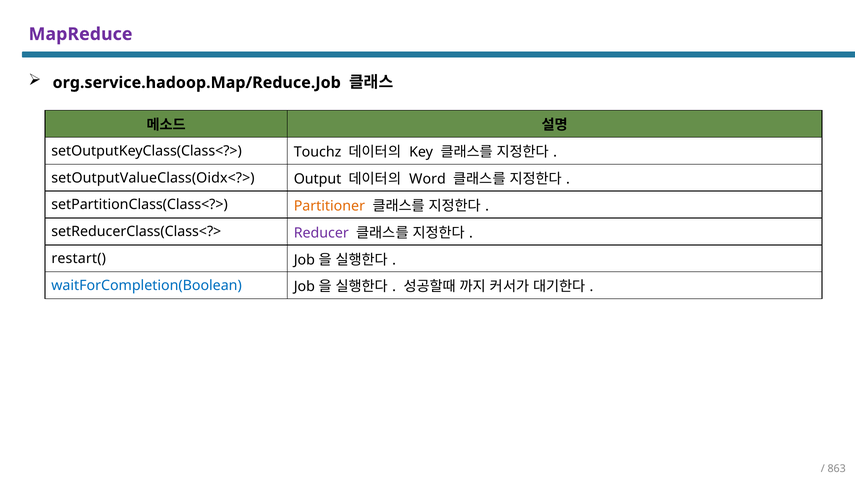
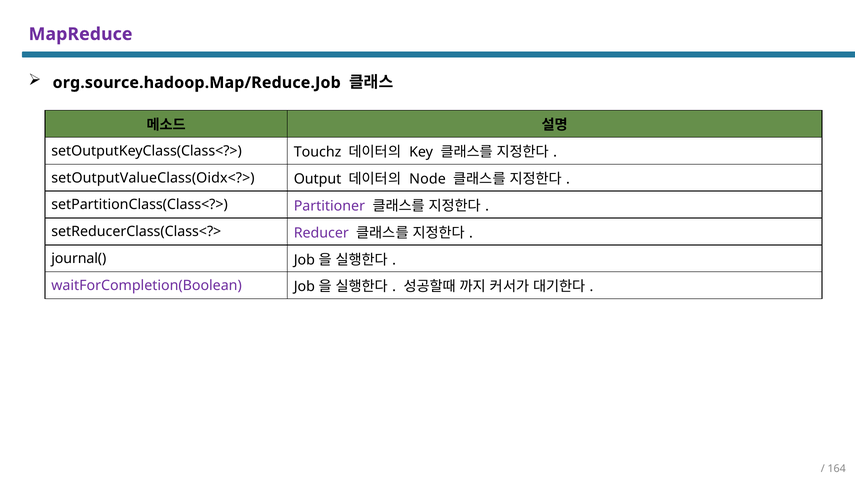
org.service.hadoop.Map/Reduce.Job: org.service.hadoop.Map/Reduce.Job -> org.source.hadoop.Map/Reduce.Job (197, 83)
Word: Word -> Node (428, 179)
Partitioner colour: orange -> purple (329, 206)
restart(: restart( -> journal( (79, 259)
waitForCompletion(Boolean colour: blue -> purple (147, 285)
863: 863 -> 164 (837, 468)
